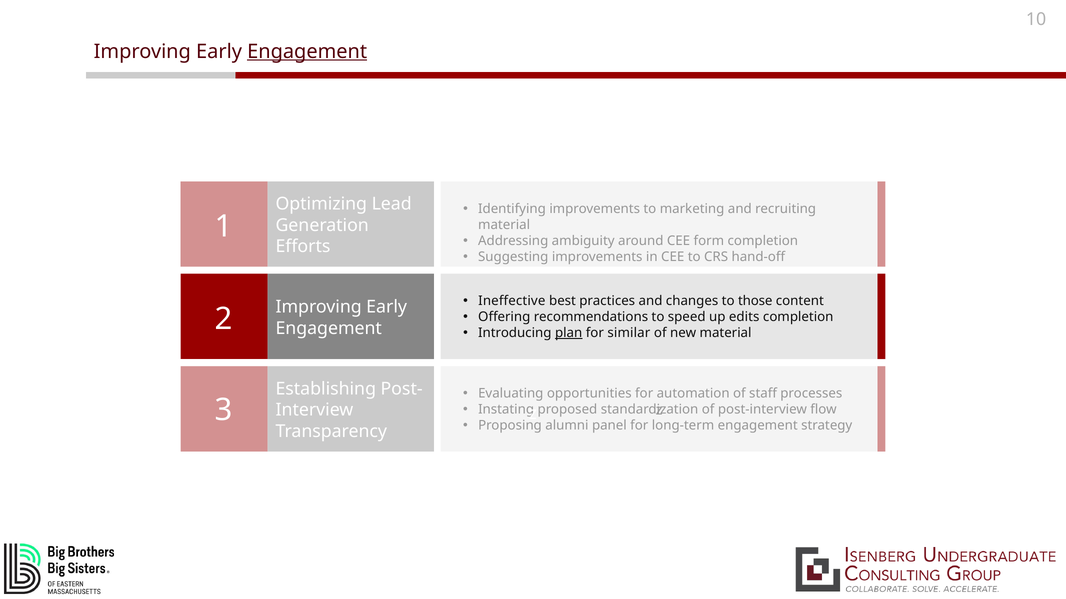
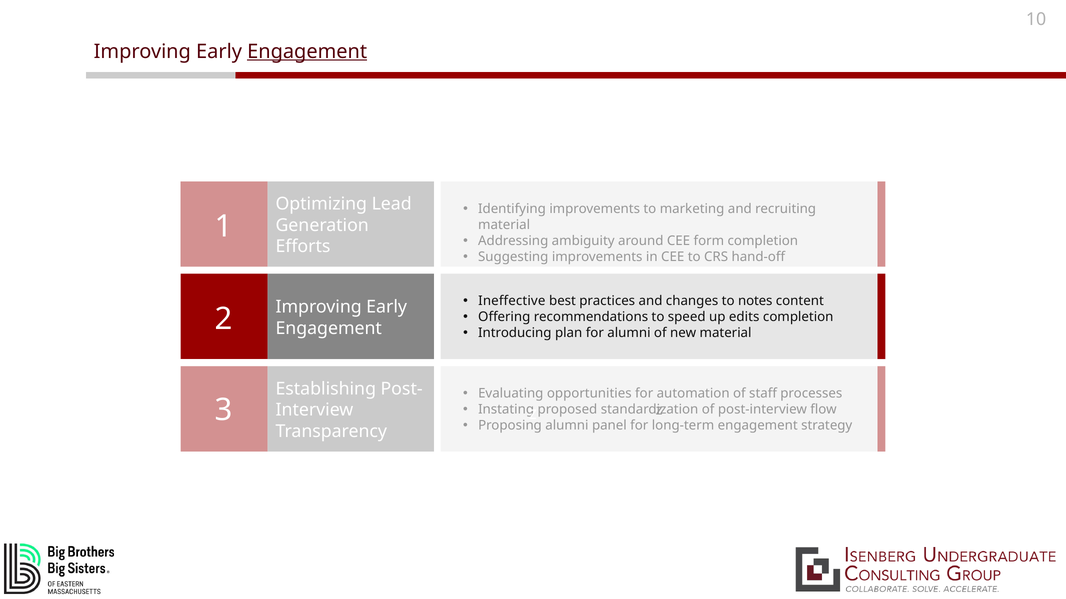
those: those -> notes (755, 301)
plan underline: present -> none (569, 333)
for similar: similar -> alumni (629, 333)
